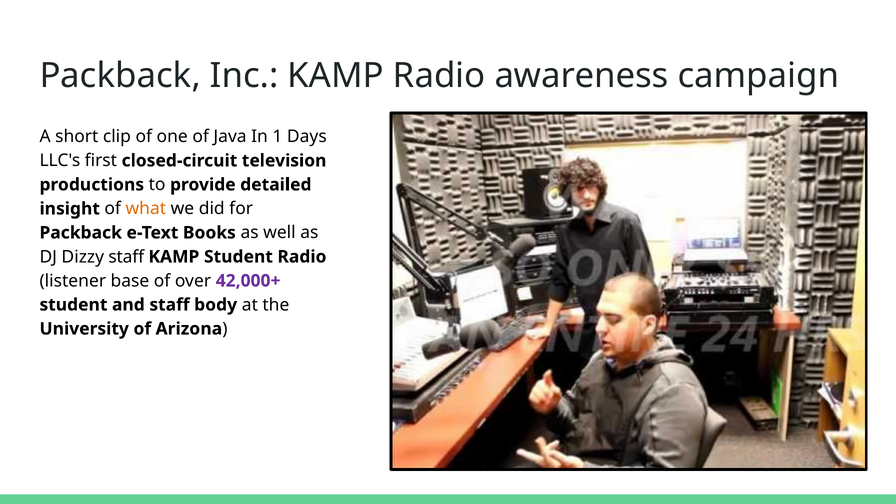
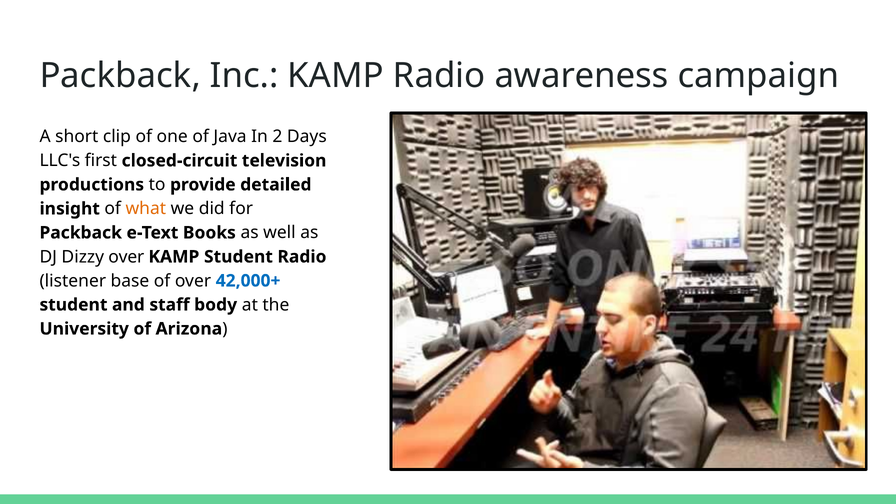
1: 1 -> 2 (277, 137)
Dizzy staff: staff -> over (126, 257)
42,000+ colour: purple -> blue (248, 281)
